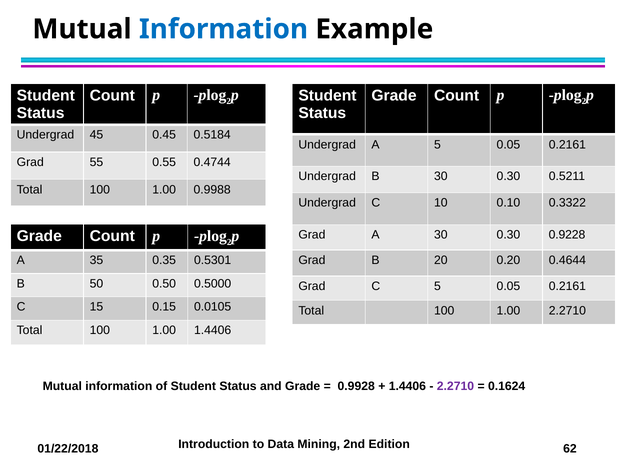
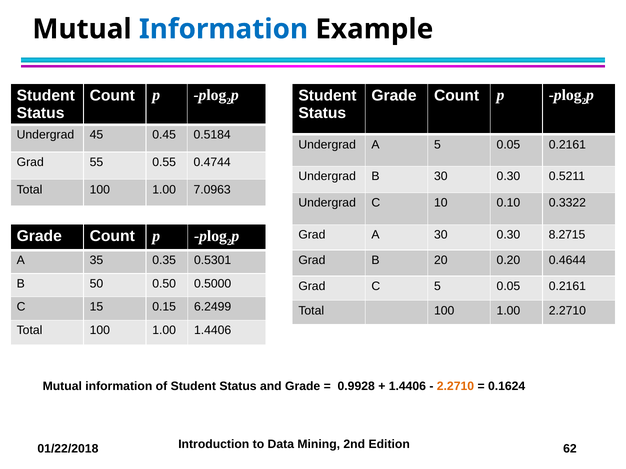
0.9988: 0.9988 -> 7.0963 (212, 190)
0.9228: 0.9228 -> 8.2715 (567, 235)
0.0105: 0.0105 -> 6.2499 (213, 307)
2.2710 colour: purple -> orange (455, 387)
